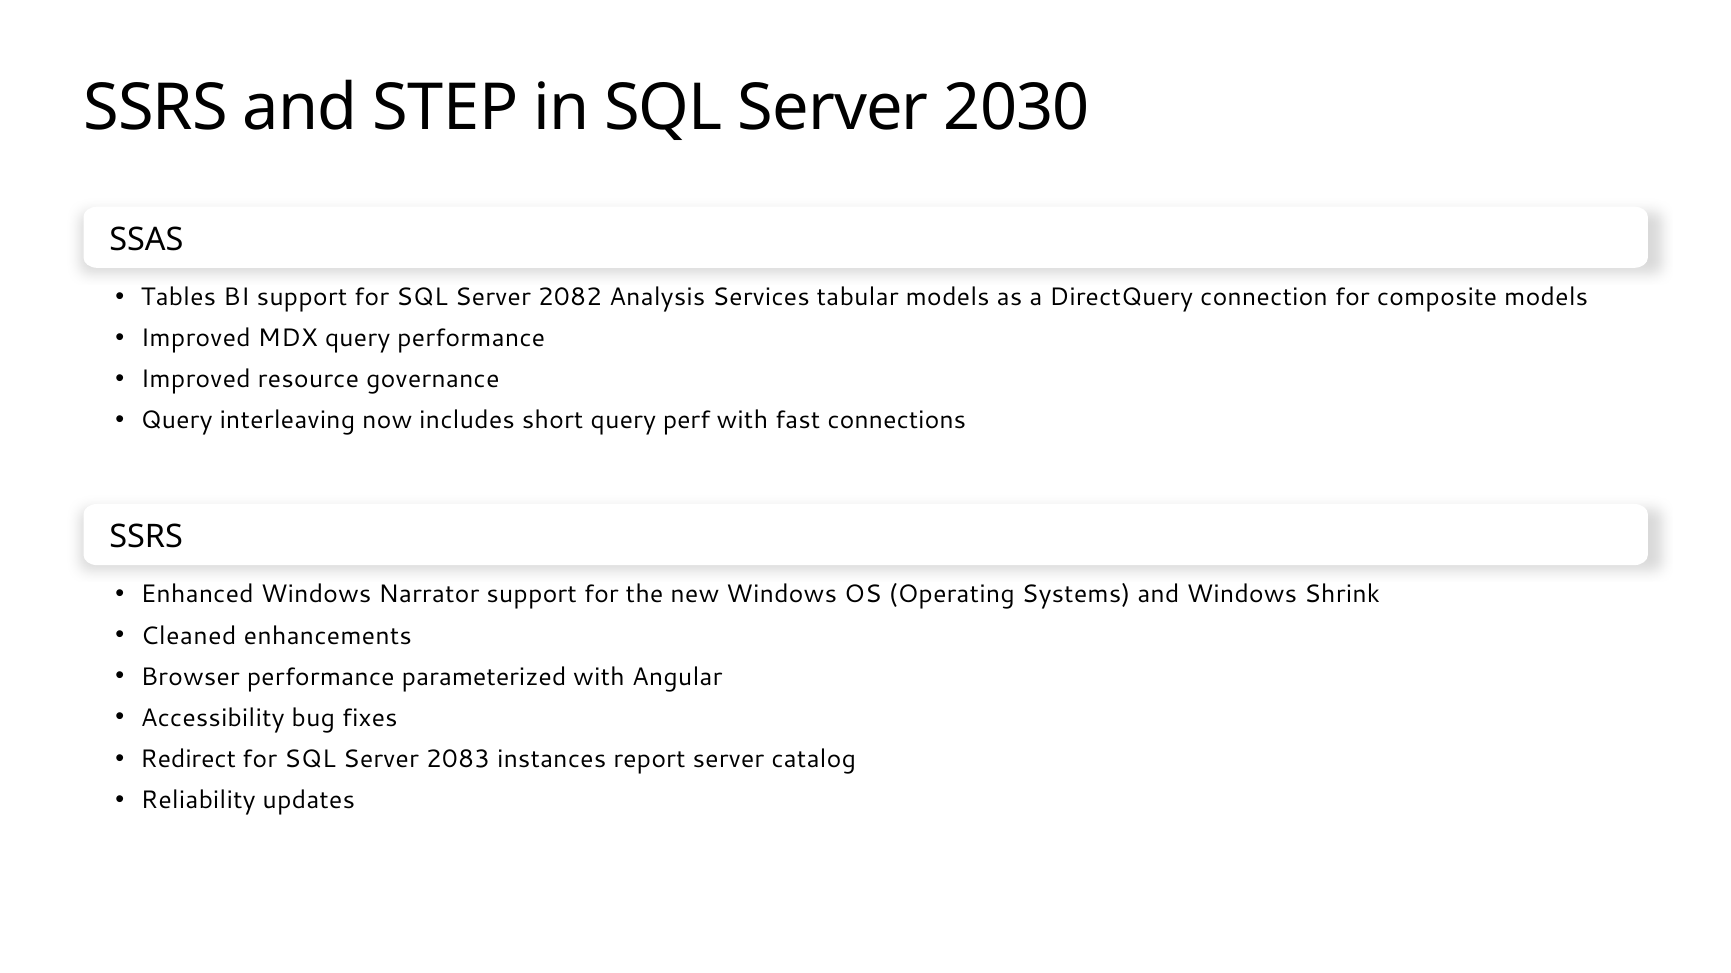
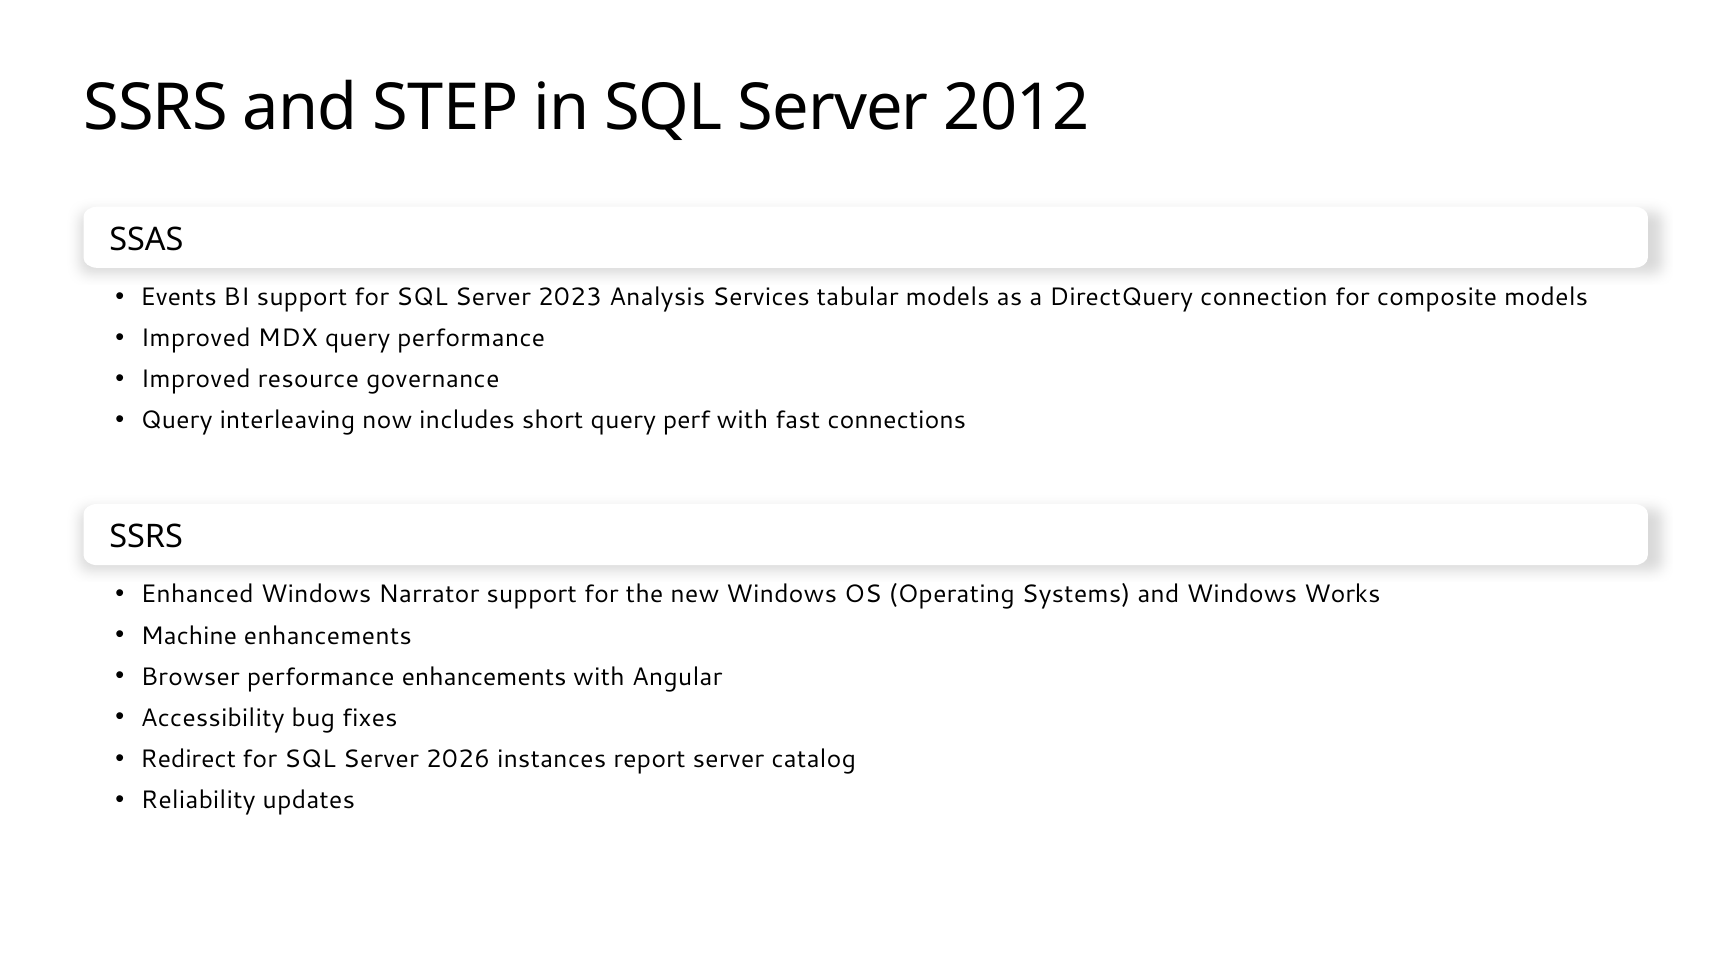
2030: 2030 -> 2012 (1017, 108)
Tables: Tables -> Events (179, 298)
2082: 2082 -> 2023 (570, 298)
Shrink: Shrink -> Works (1342, 595)
Cleaned: Cleaned -> Machine (189, 636)
performance parameterized: parameterized -> enhancements (484, 677)
2083: 2083 -> 2026 (458, 760)
